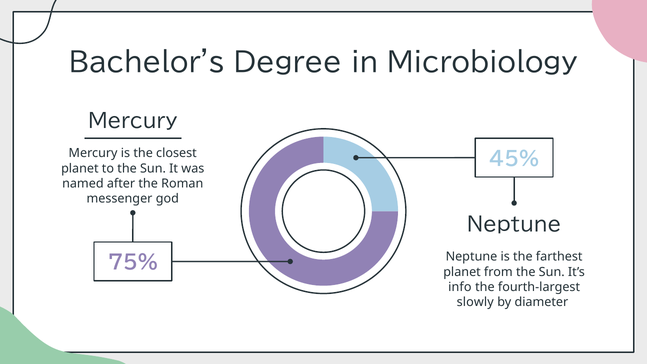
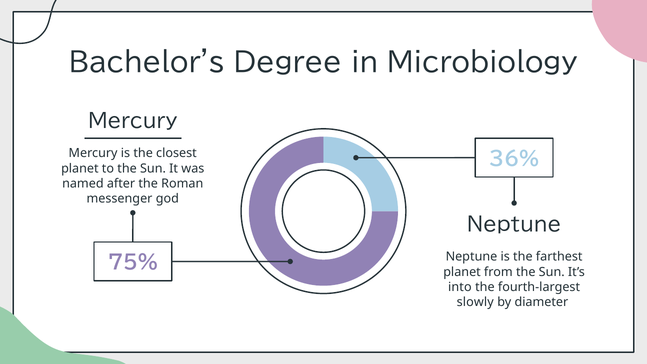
45%: 45% -> 36% (514, 159)
info: info -> into (460, 287)
